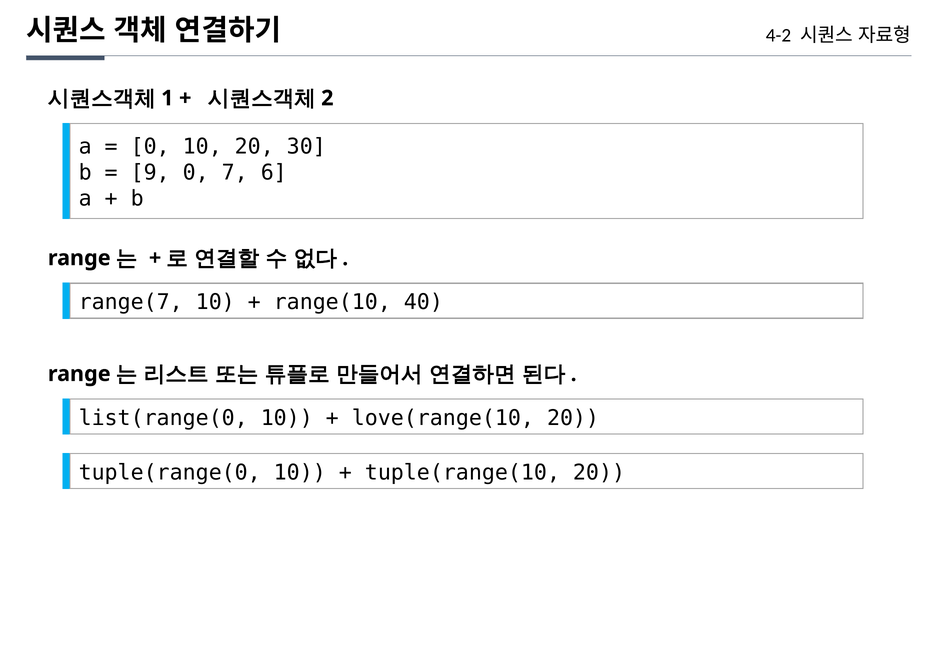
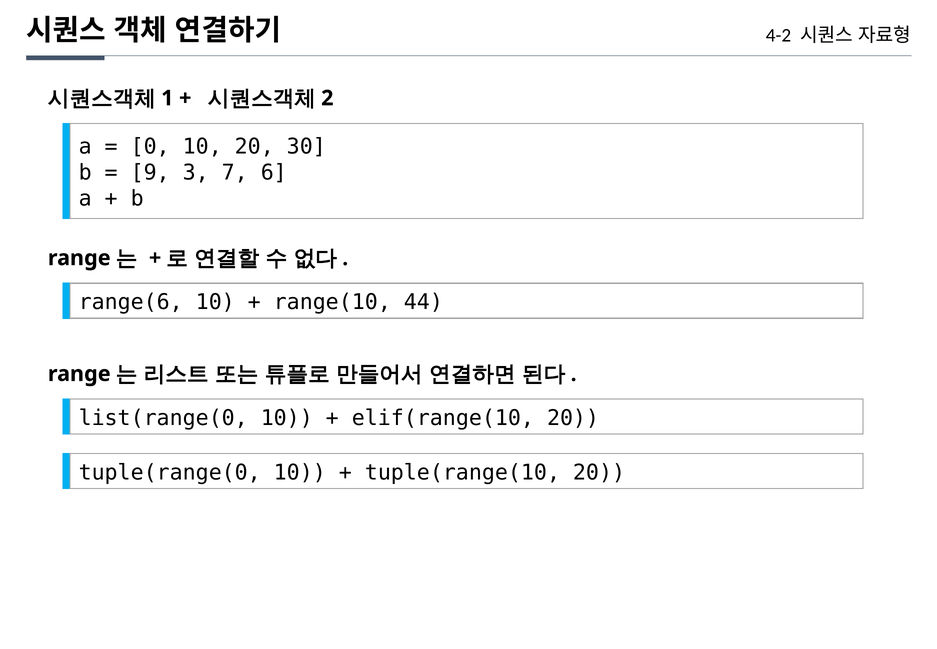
9 0: 0 -> 3 (196, 172)
range(7: range(7 -> range(6 (131, 302)
40: 40 -> 44 (423, 302)
love(range(10: love(range(10 -> elif(range(10 (443, 418)
